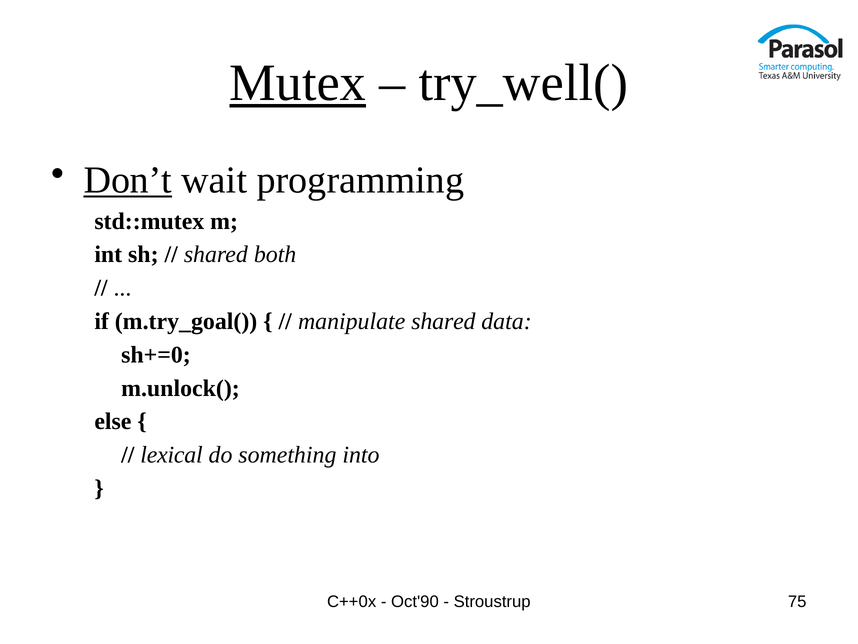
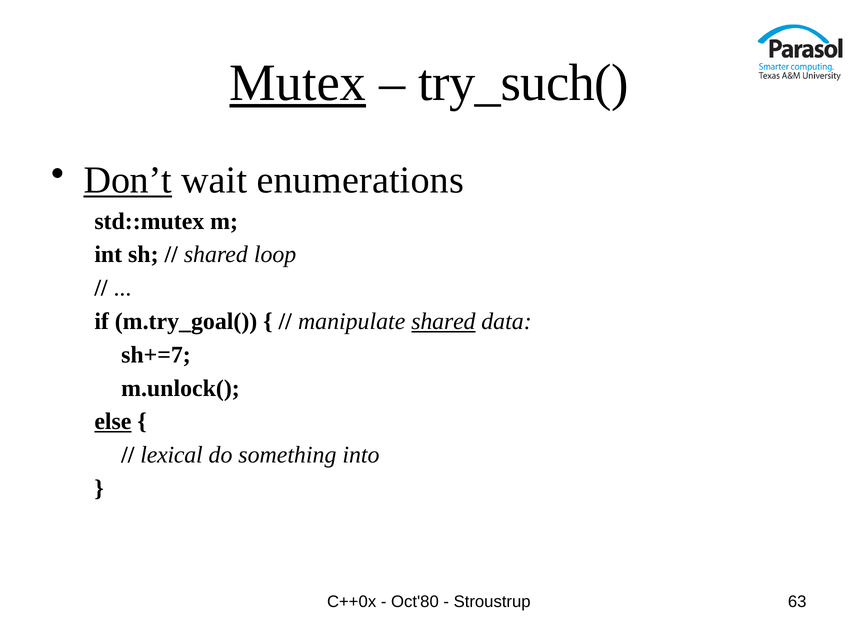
try_well(: try_well( -> try_such( (524, 83)
programming: programming -> enumerations (360, 180)
both: both -> loop (275, 254)
shared underline: none -> present (443, 321)
sh+=0: sh+=0 -> sh+=7 (156, 354)
else underline: none -> present (113, 421)
Oct'90: Oct'90 -> Oct'80 (415, 601)
75: 75 -> 63 (797, 601)
